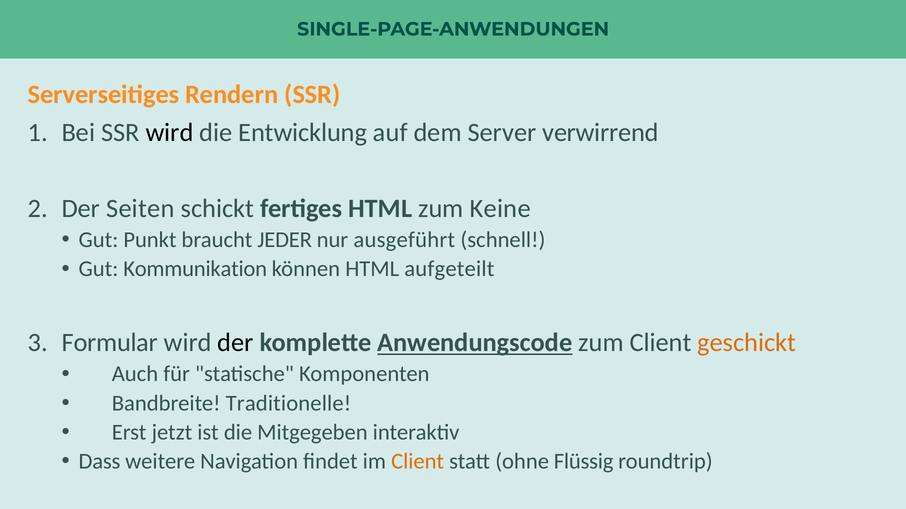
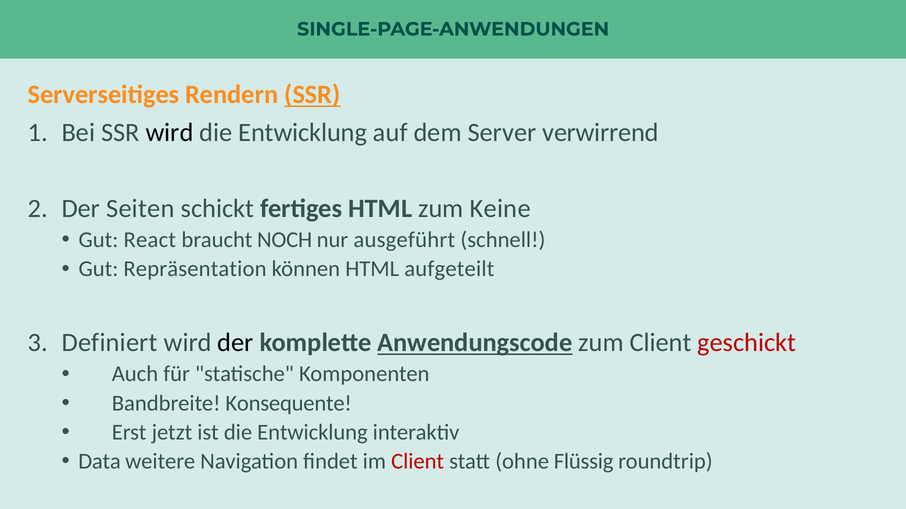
SSR underline: none -> present (312, 95)
Punkt: Punkt -> React (150, 240)
JEDER: JEDER -> NOCH (285, 240)
Kommunikation: Kommunikation -> Repräsentation (195, 269)
Formular: Formular -> Definiert (110, 343)
geschickt colour: orange -> red (747, 343)
Traditionelle: Traditionelle -> Konsequente (289, 404)
ist die Mitgegeben: Mitgegeben -> Entwicklung (312, 433)
Dass: Dass -> Data (100, 462)
Client colour: orange -> red (418, 462)
